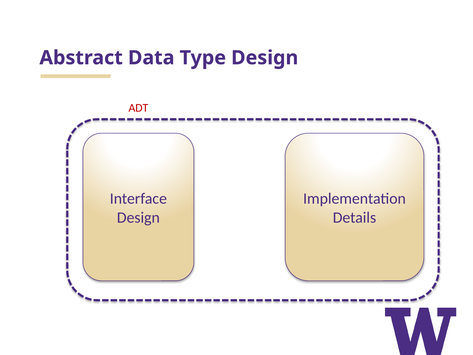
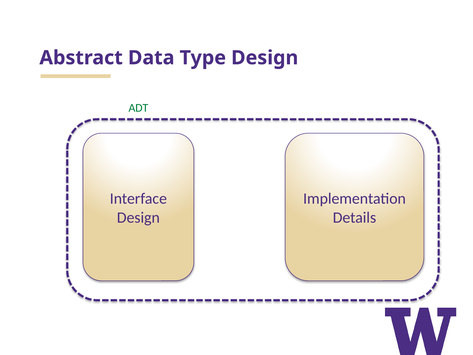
ADT colour: red -> green (138, 108)
